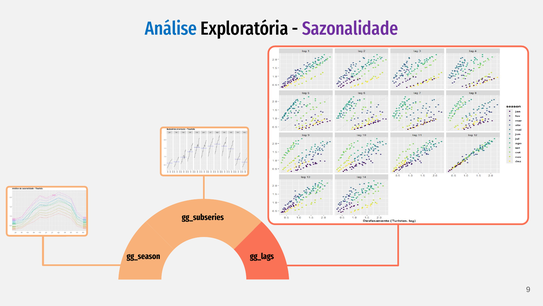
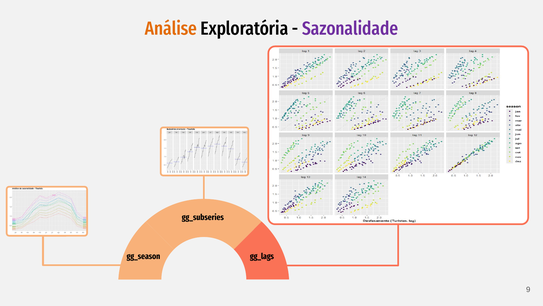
Análise colour: blue -> orange (171, 29)
